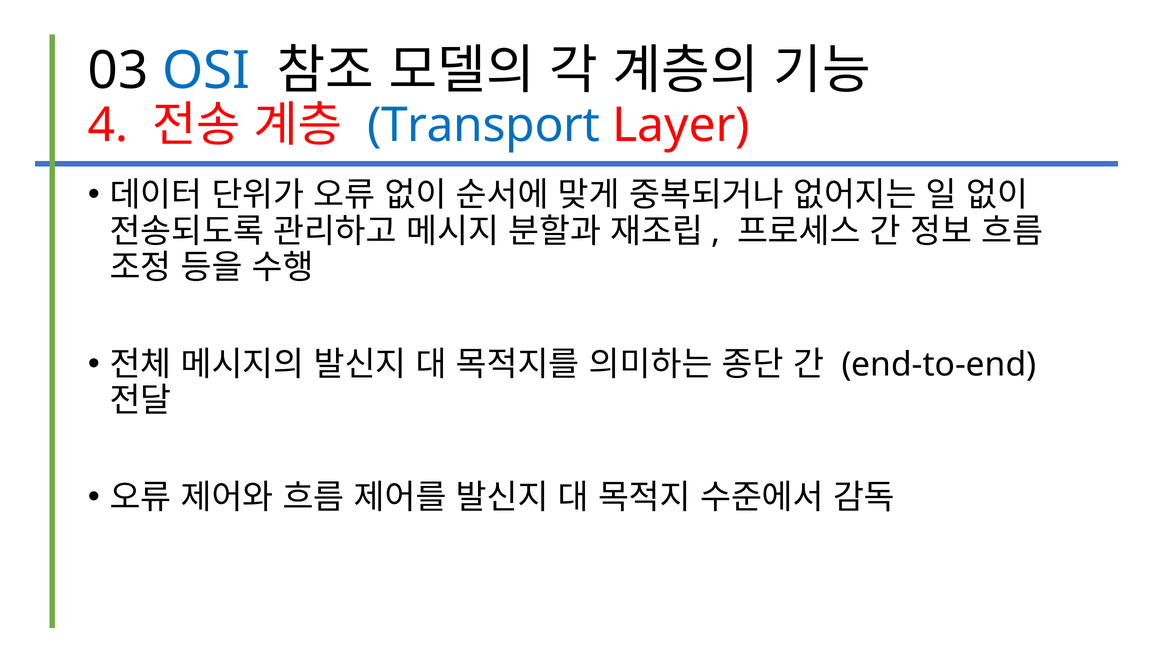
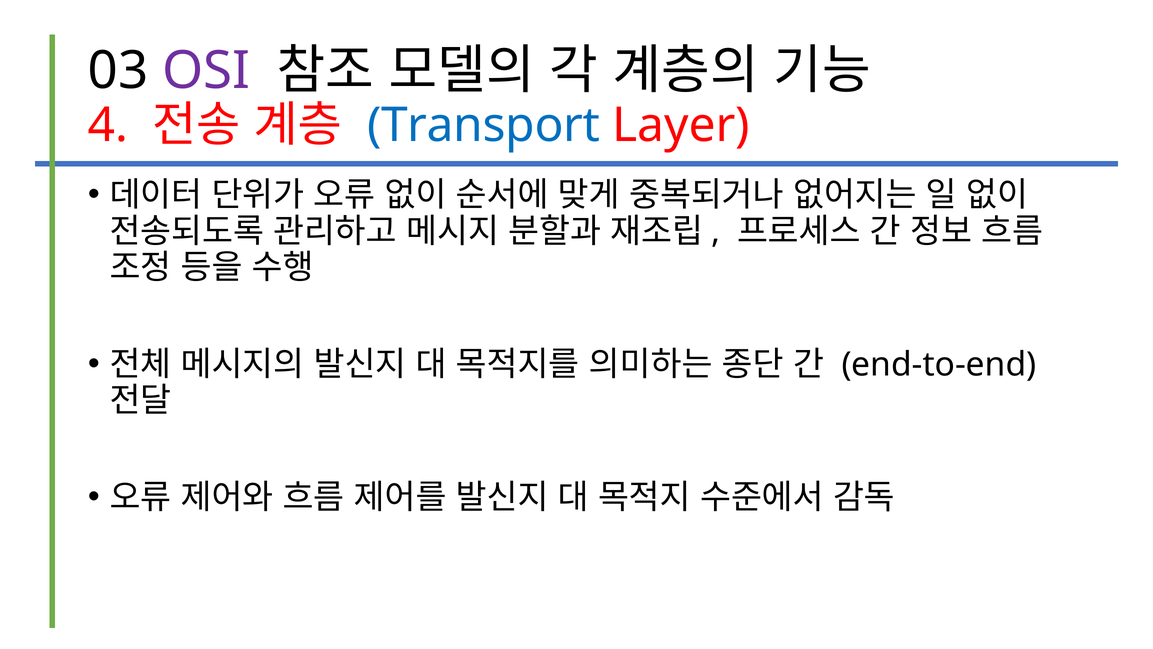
OSI colour: blue -> purple (206, 71)
